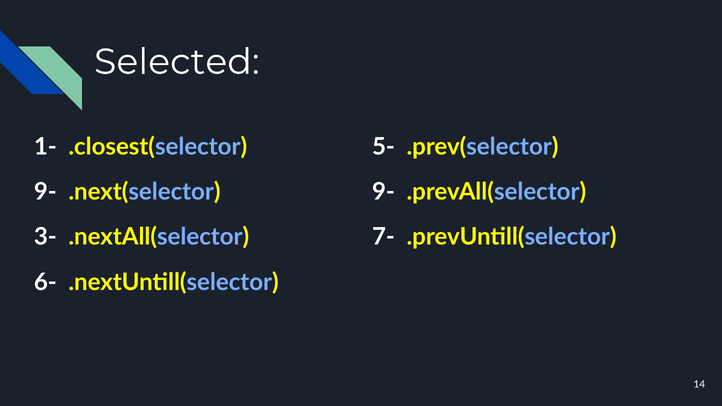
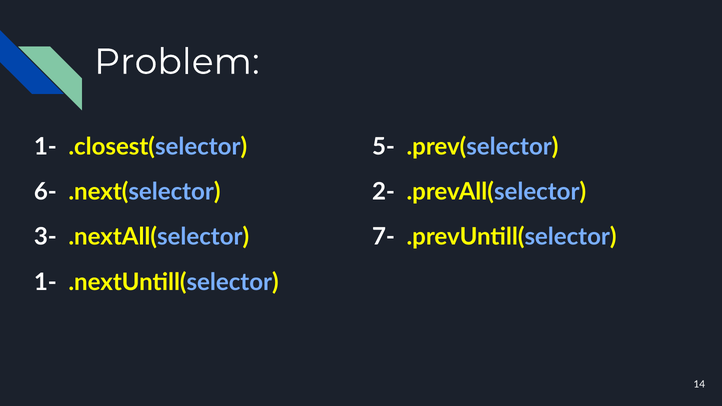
Selected: Selected -> Problem (177, 62)
9-: 9- -> 6- (45, 192)
9-: 9- -> 2- (384, 192)
6-: 6- -> 1- (45, 282)
